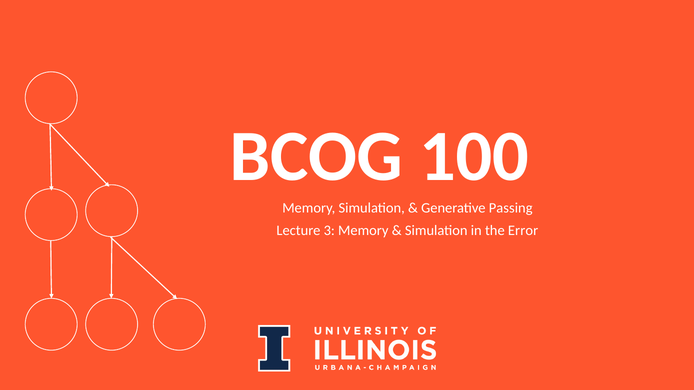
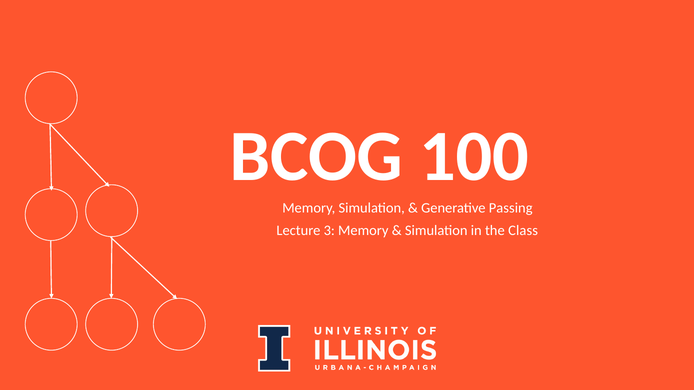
Error: Error -> Class (523, 231)
